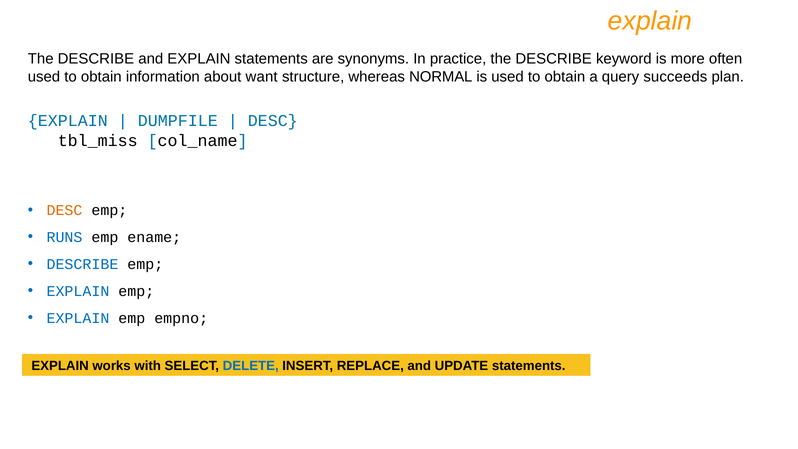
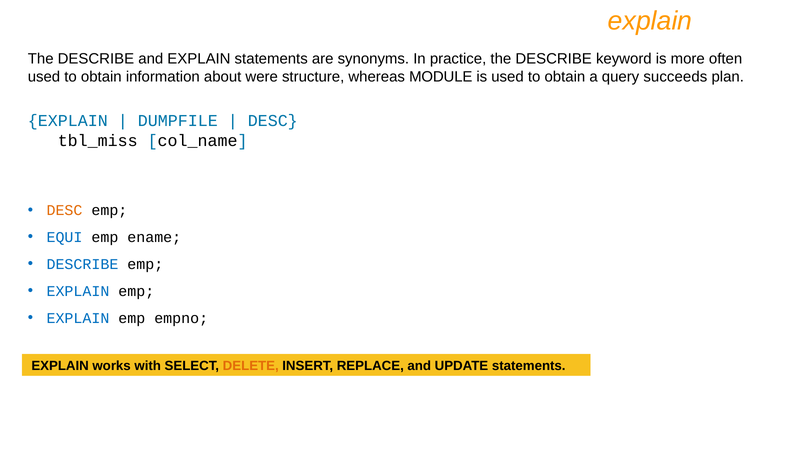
want: want -> were (262, 77)
NORMAL: NORMAL -> MODULE (441, 77)
RUNS: RUNS -> EQUI (64, 237)
DELETE colour: blue -> orange (251, 366)
